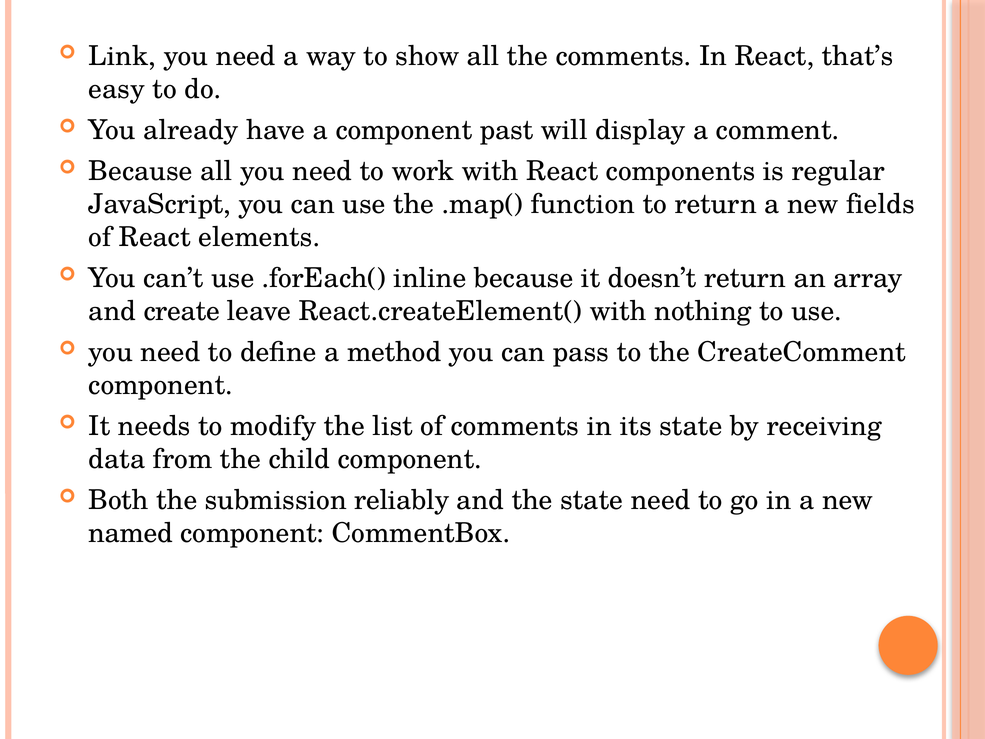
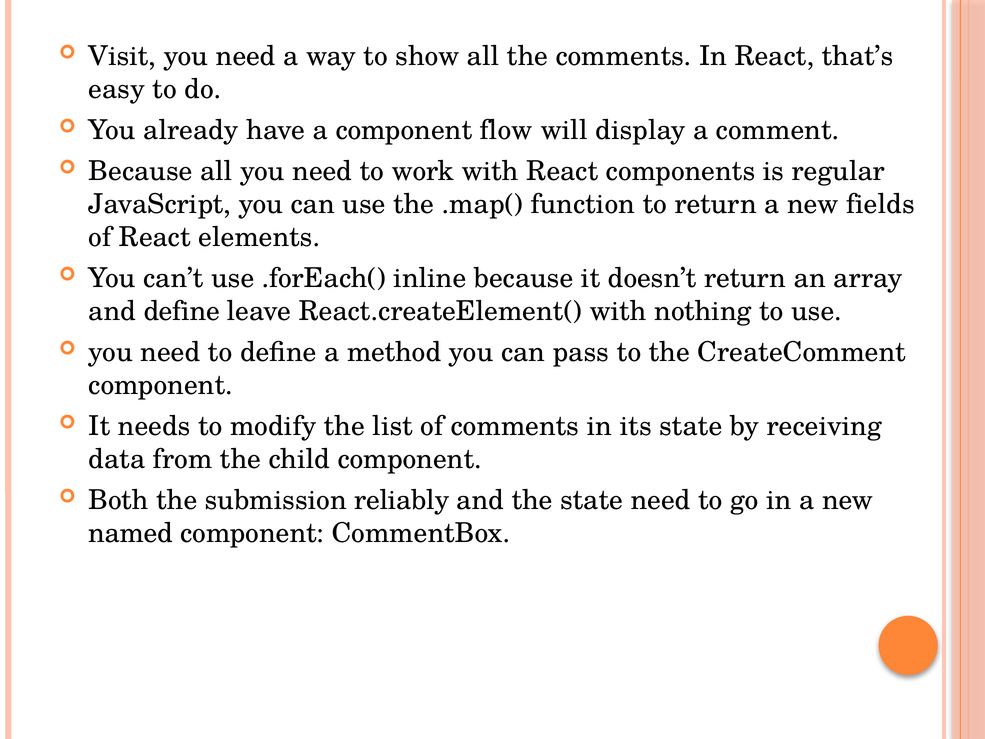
Link: Link -> Visit (122, 56)
past: past -> flow (506, 130)
and create: create -> define (182, 311)
